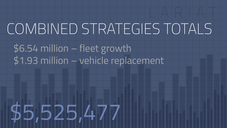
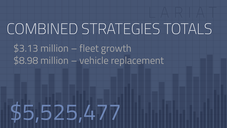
$6.54: $6.54 -> $3.13 (26, 48)
$1.93: $1.93 -> $8.98 (26, 60)
